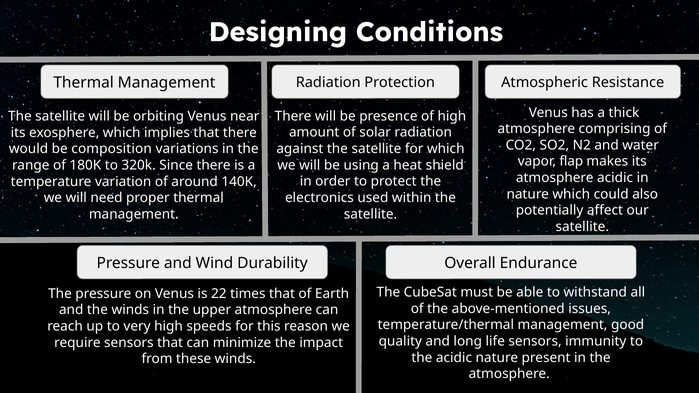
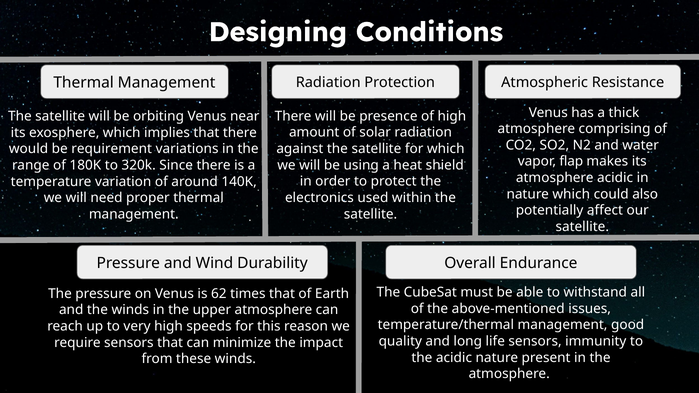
composition: composition -> requirement (112, 149)
22: 22 -> 62 (219, 294)
